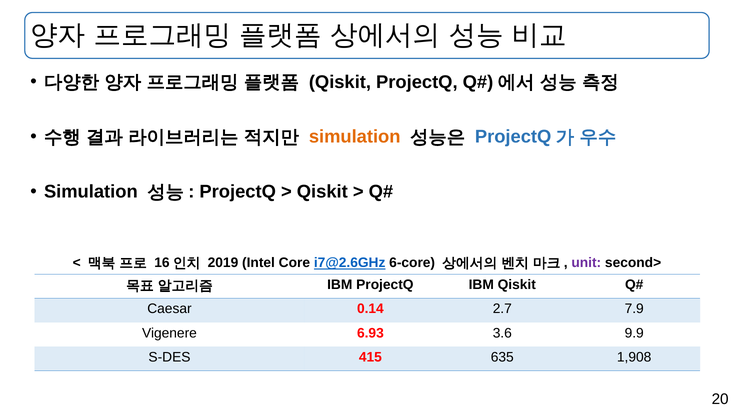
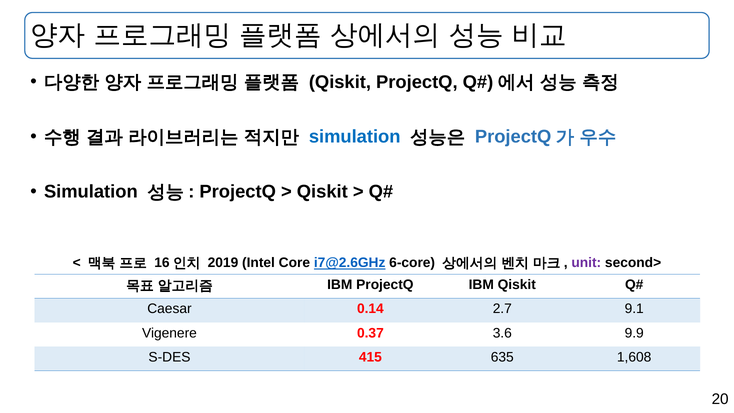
simulation colour: orange -> blue (355, 137)
7.9: 7.9 -> 9.1 (634, 309)
6.93: 6.93 -> 0.37 (370, 333)
1,908: 1,908 -> 1,608 (634, 357)
